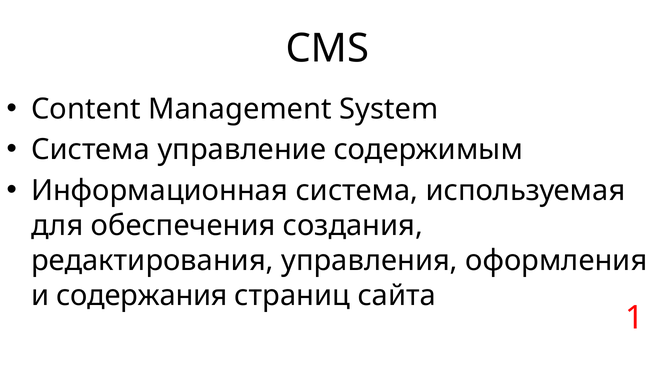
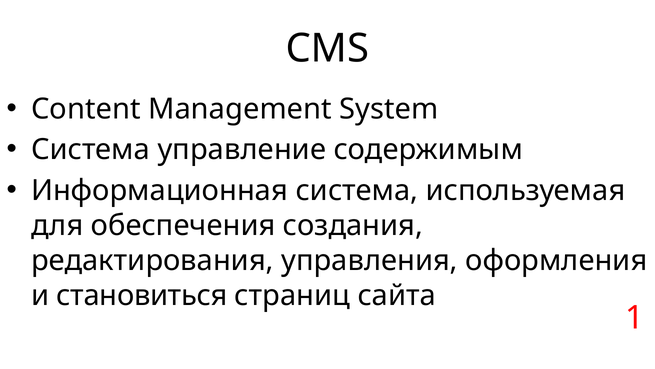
содержания: содержания -> становиться (142, 295)
